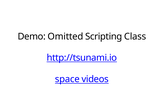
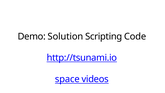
Omitted: Omitted -> Solution (65, 36)
Class: Class -> Code (135, 36)
